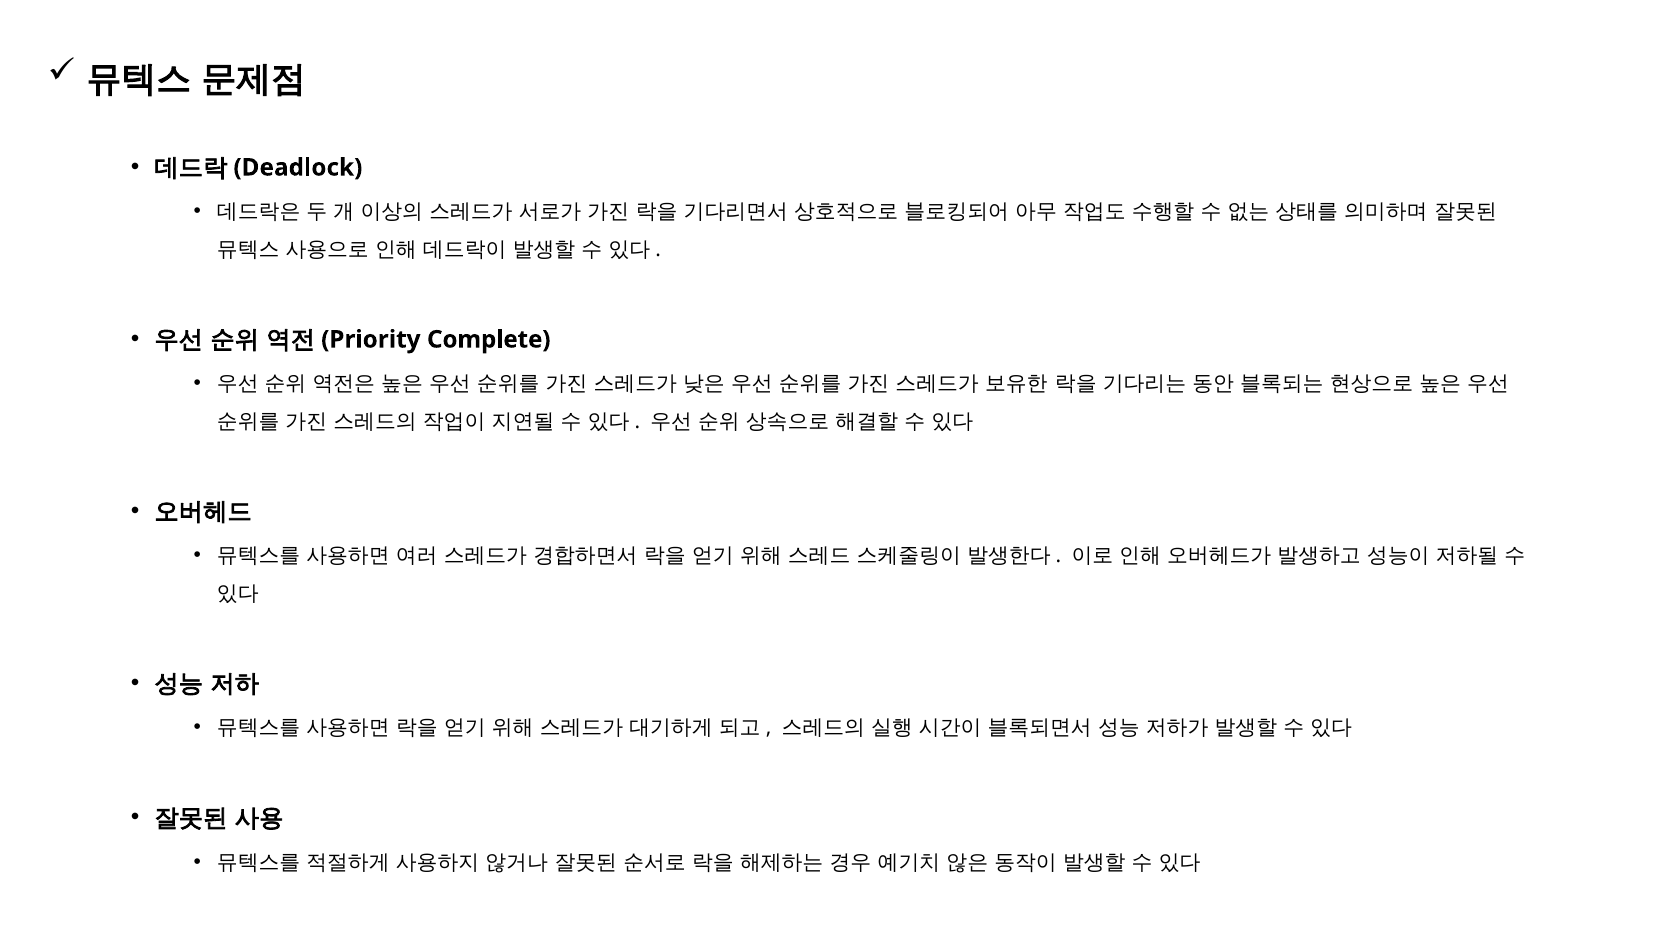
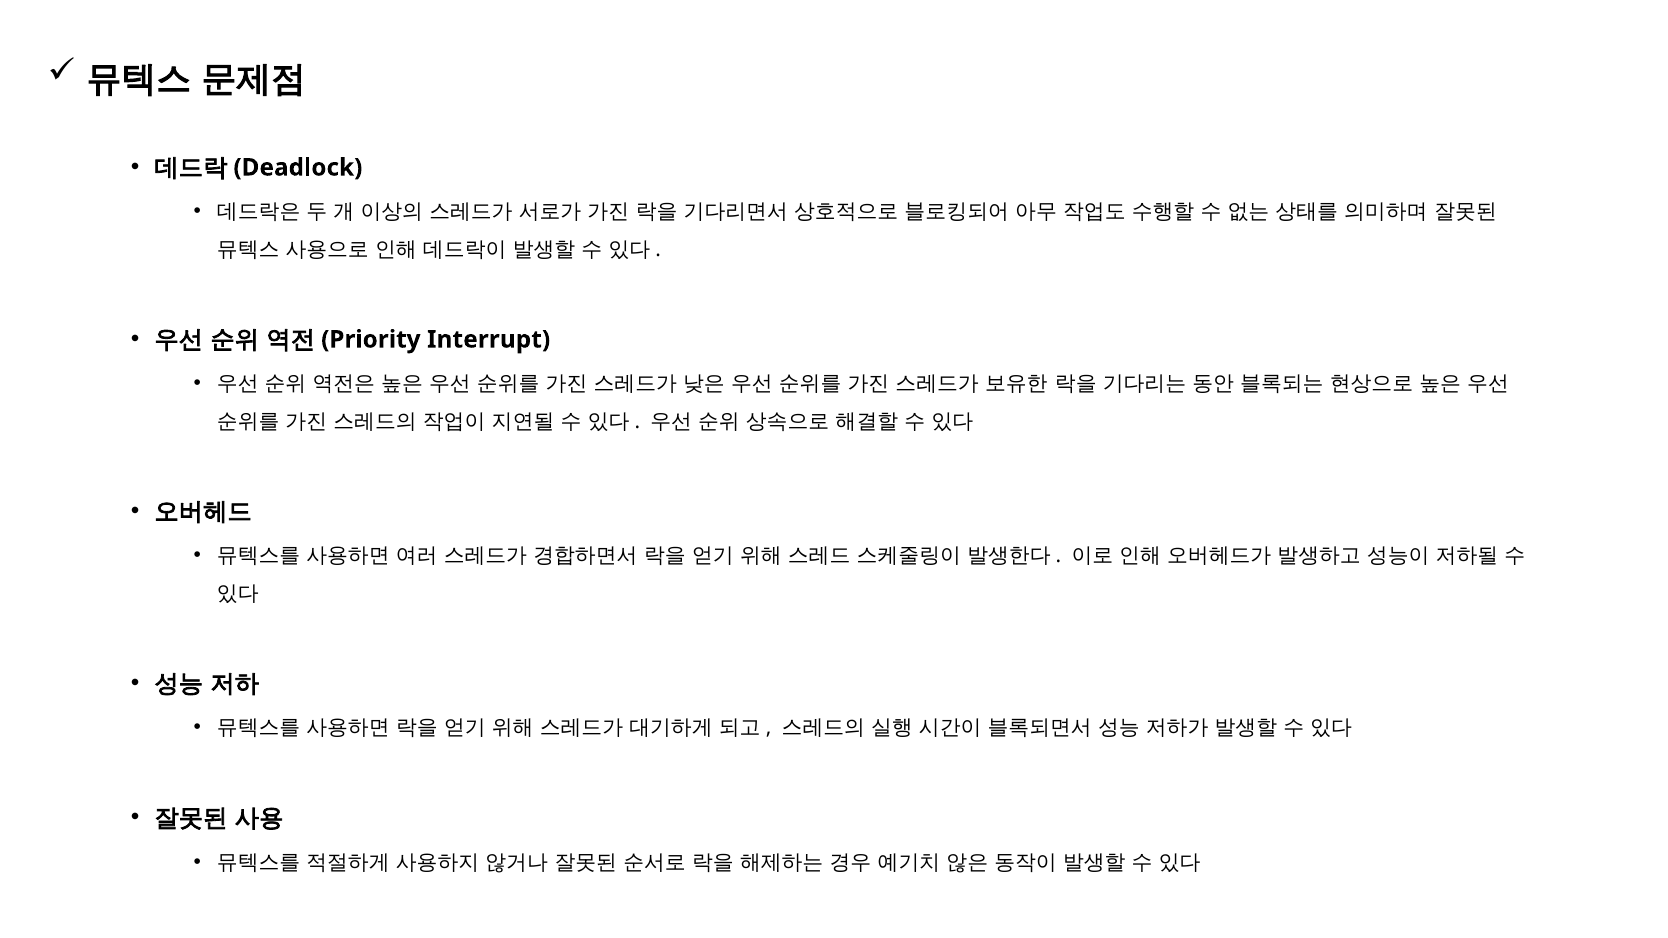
Complete: Complete -> Interrupt (489, 340)
